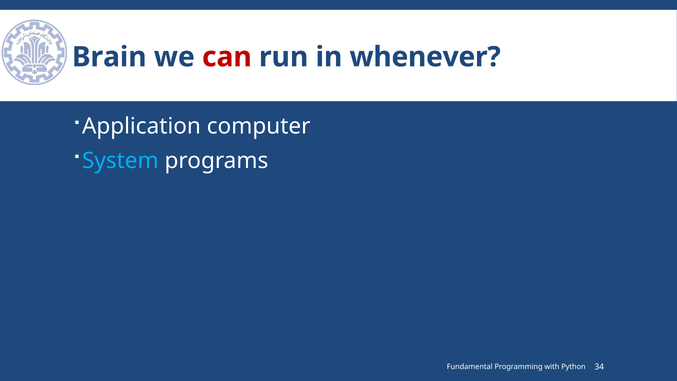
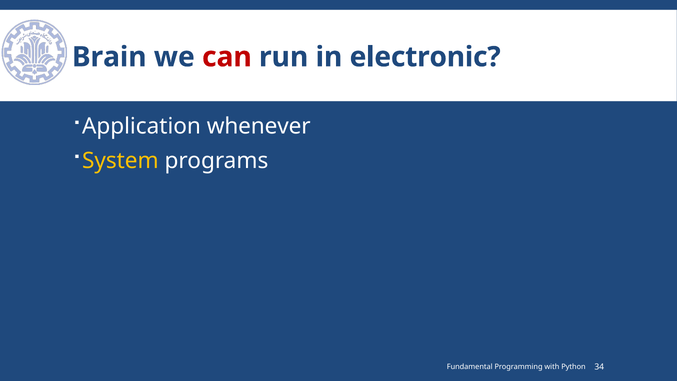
whenever: whenever -> electronic (425, 57)
computer: computer -> whenever (259, 126)
System colour: light blue -> yellow (120, 161)
